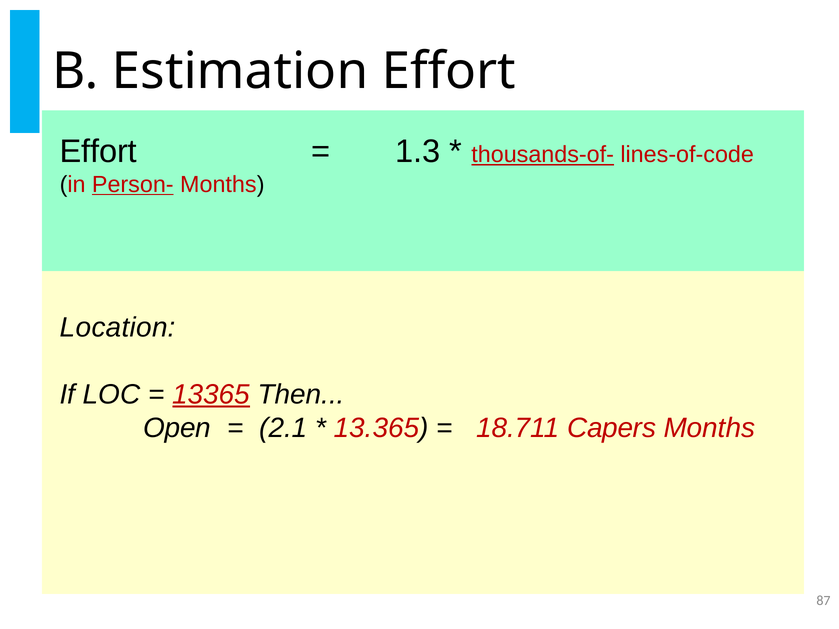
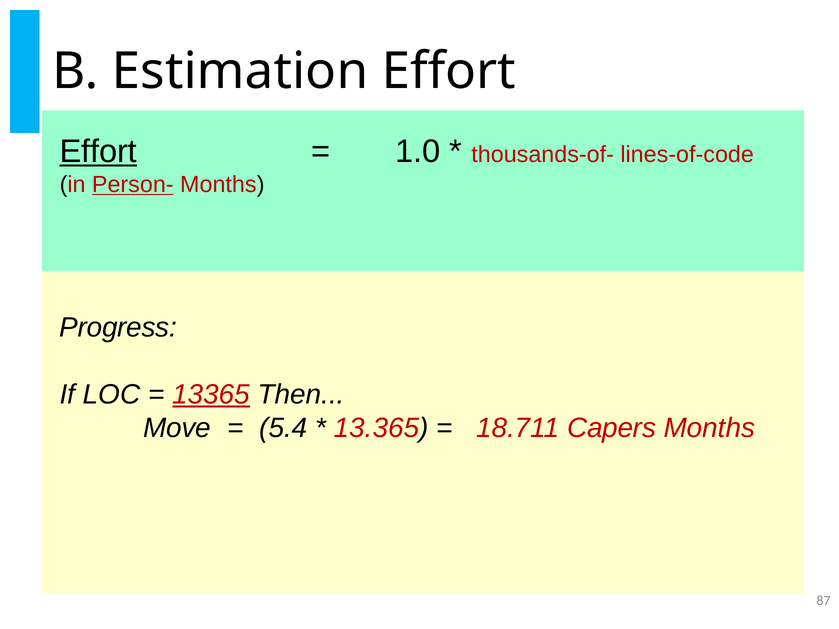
Effort underline: none -> present (98, 152)
1.3: 1.3 -> 1.0 (418, 152)
thousands-of- underline: present -> none (543, 155)
Location: Location -> Progress (118, 328)
Open: Open -> Move (177, 428)
2.1: 2.1 -> 5.4 (283, 428)
